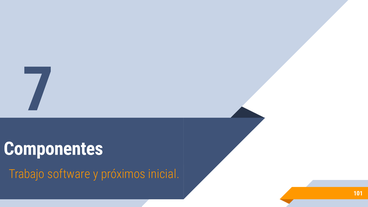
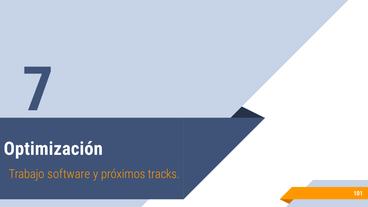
Componentes: Componentes -> Optimización (53, 149)
inicial: inicial -> tracks (164, 174)
